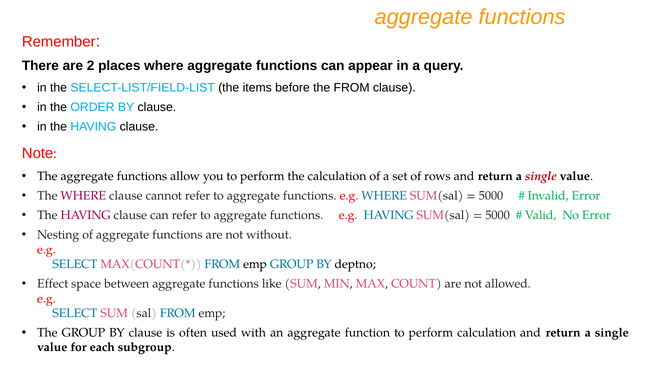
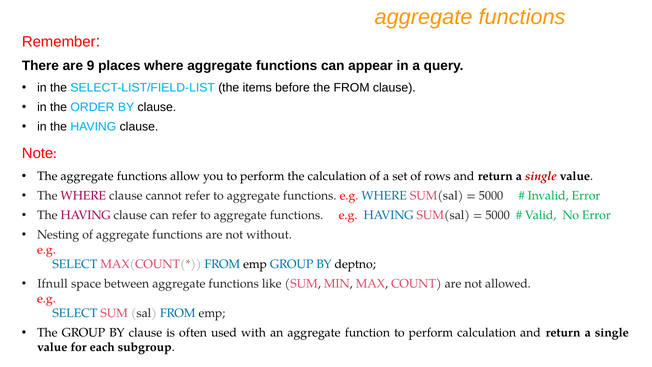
2: 2 -> 9 (91, 66)
Effect: Effect -> Ifnull (53, 284)
